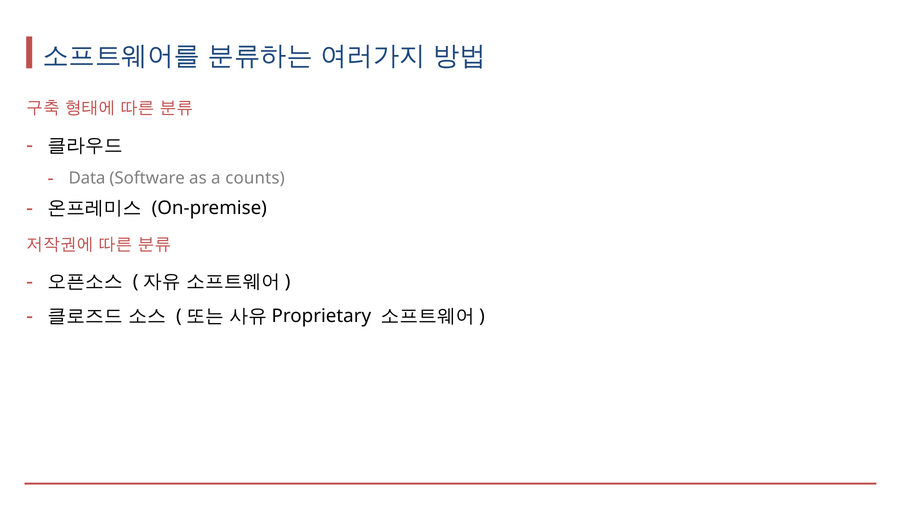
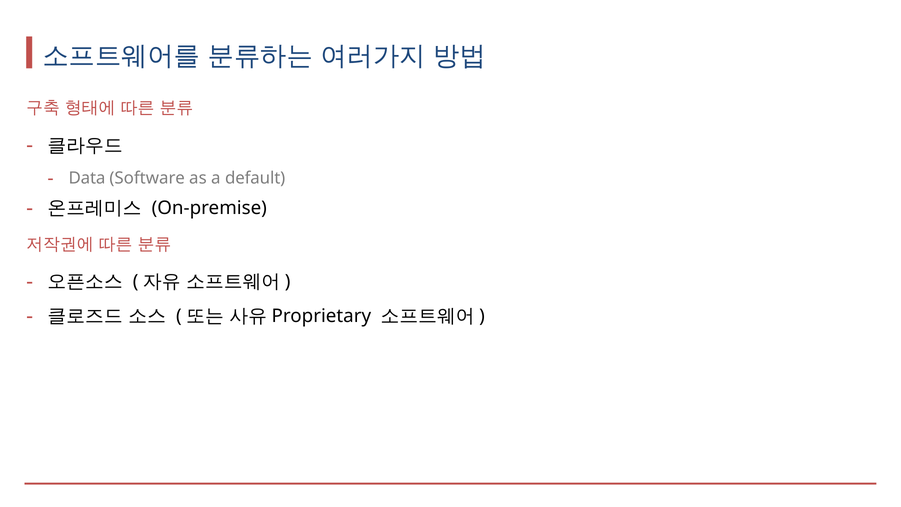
counts: counts -> default (255, 178)
